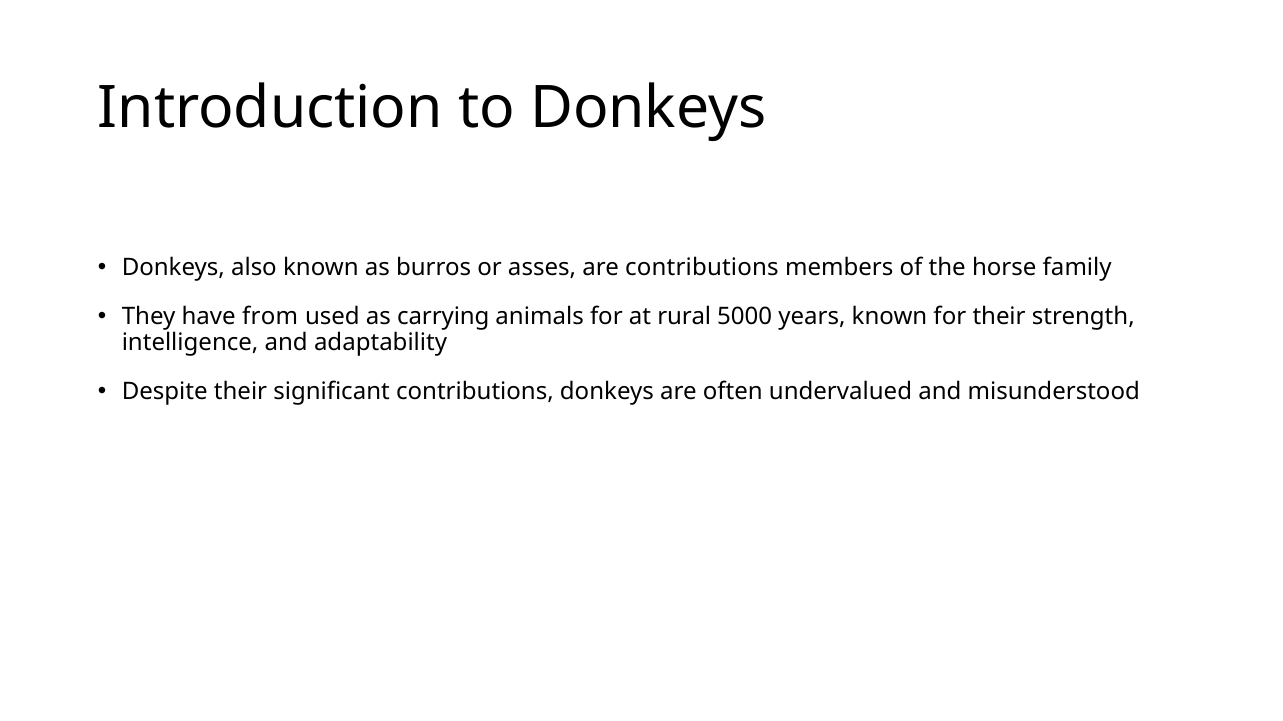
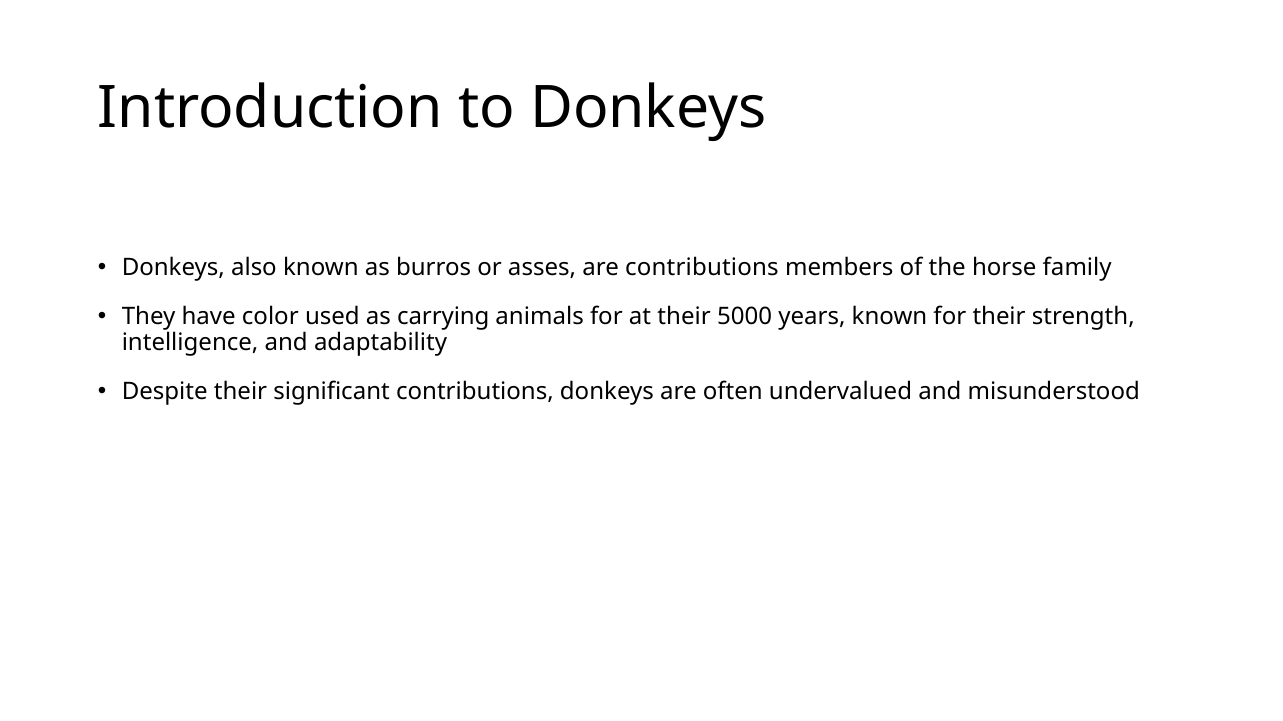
from: from -> color (270, 317)
at rural: rural -> their (684, 317)
